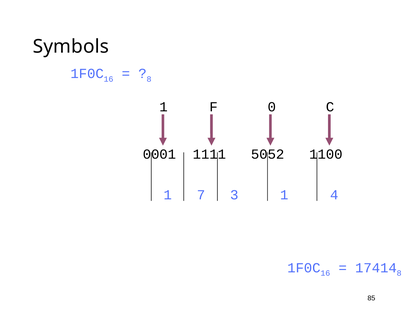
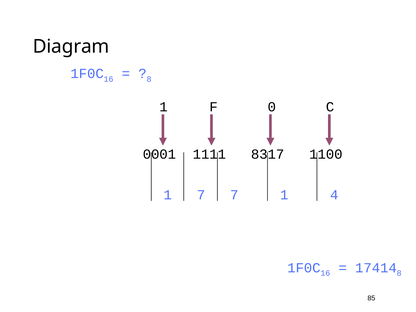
Symbols: Symbols -> Diagram (71, 47)
5052: 5052 -> 8317 (268, 154)
7 3: 3 -> 7 (234, 195)
